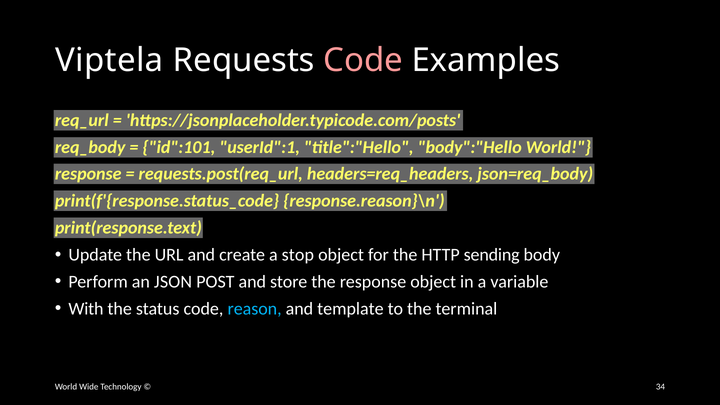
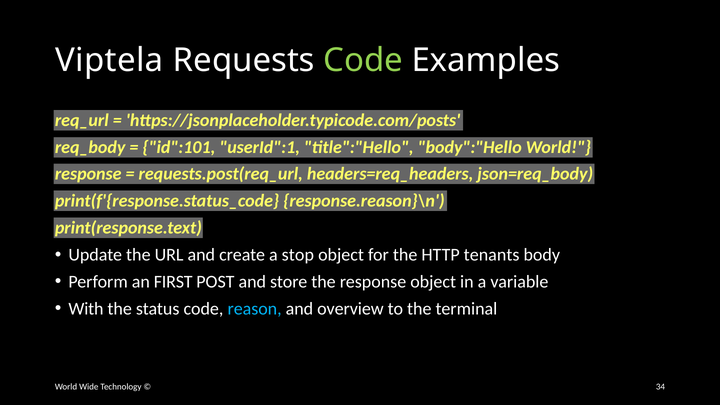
Code colour: pink -> light green (363, 60)
sending: sending -> tenants (492, 255)
JSON: JSON -> FIRST (173, 282)
template: template -> overview (350, 309)
